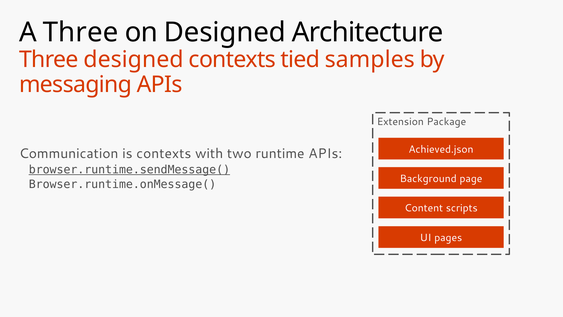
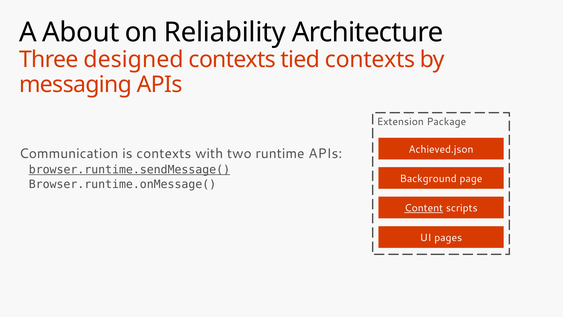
A Three: Three -> About (81, 32)
on Designed: Designed -> Reliability (225, 32)
tied samples: samples -> contexts (370, 60)
Content underline: none -> present (424, 208)
